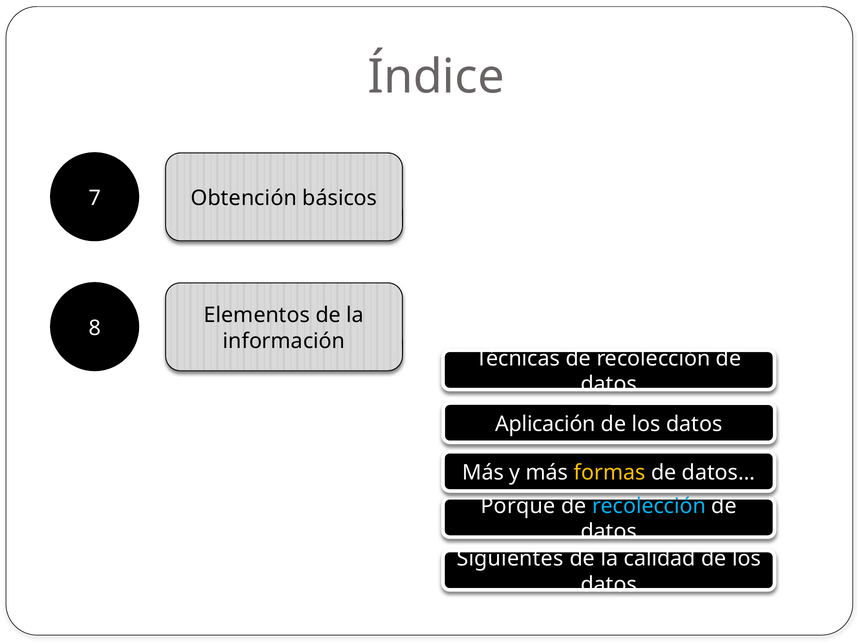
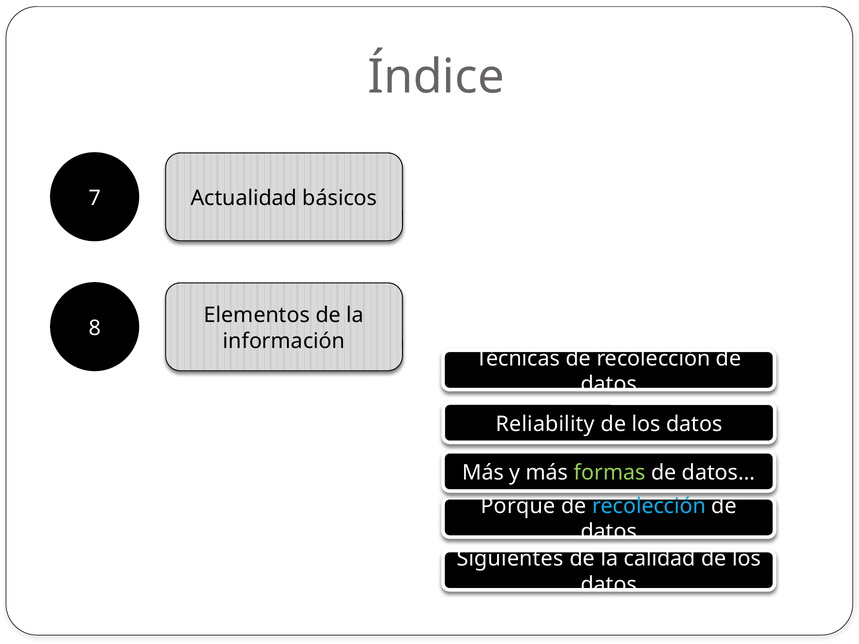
Obtención: Obtención -> Actualidad (244, 198)
Aplicación: Aplicación -> Reliability (545, 424)
formas colour: yellow -> light green (610, 473)
